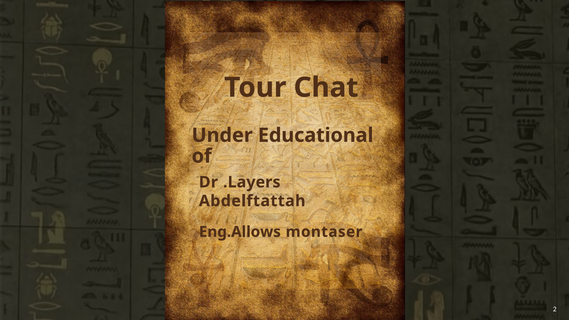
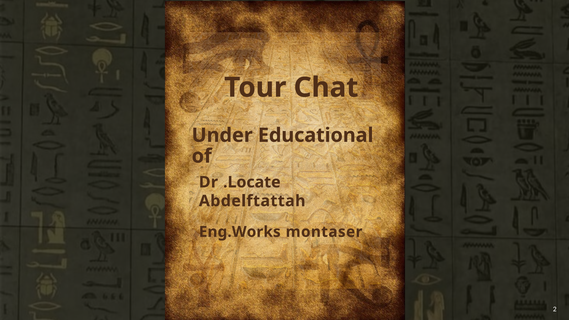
.Layers: .Layers -> .Locate (252, 182)
Eng.Allows: Eng.Allows -> Eng.Works (240, 232)
